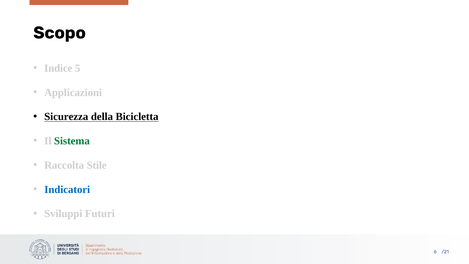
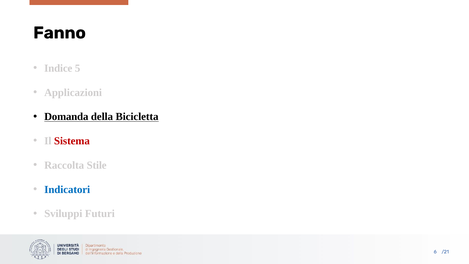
Scopo: Scopo -> Fanno (60, 33)
Sicurezza: Sicurezza -> Domanda (66, 117)
Sistema colour: green -> red (72, 141)
